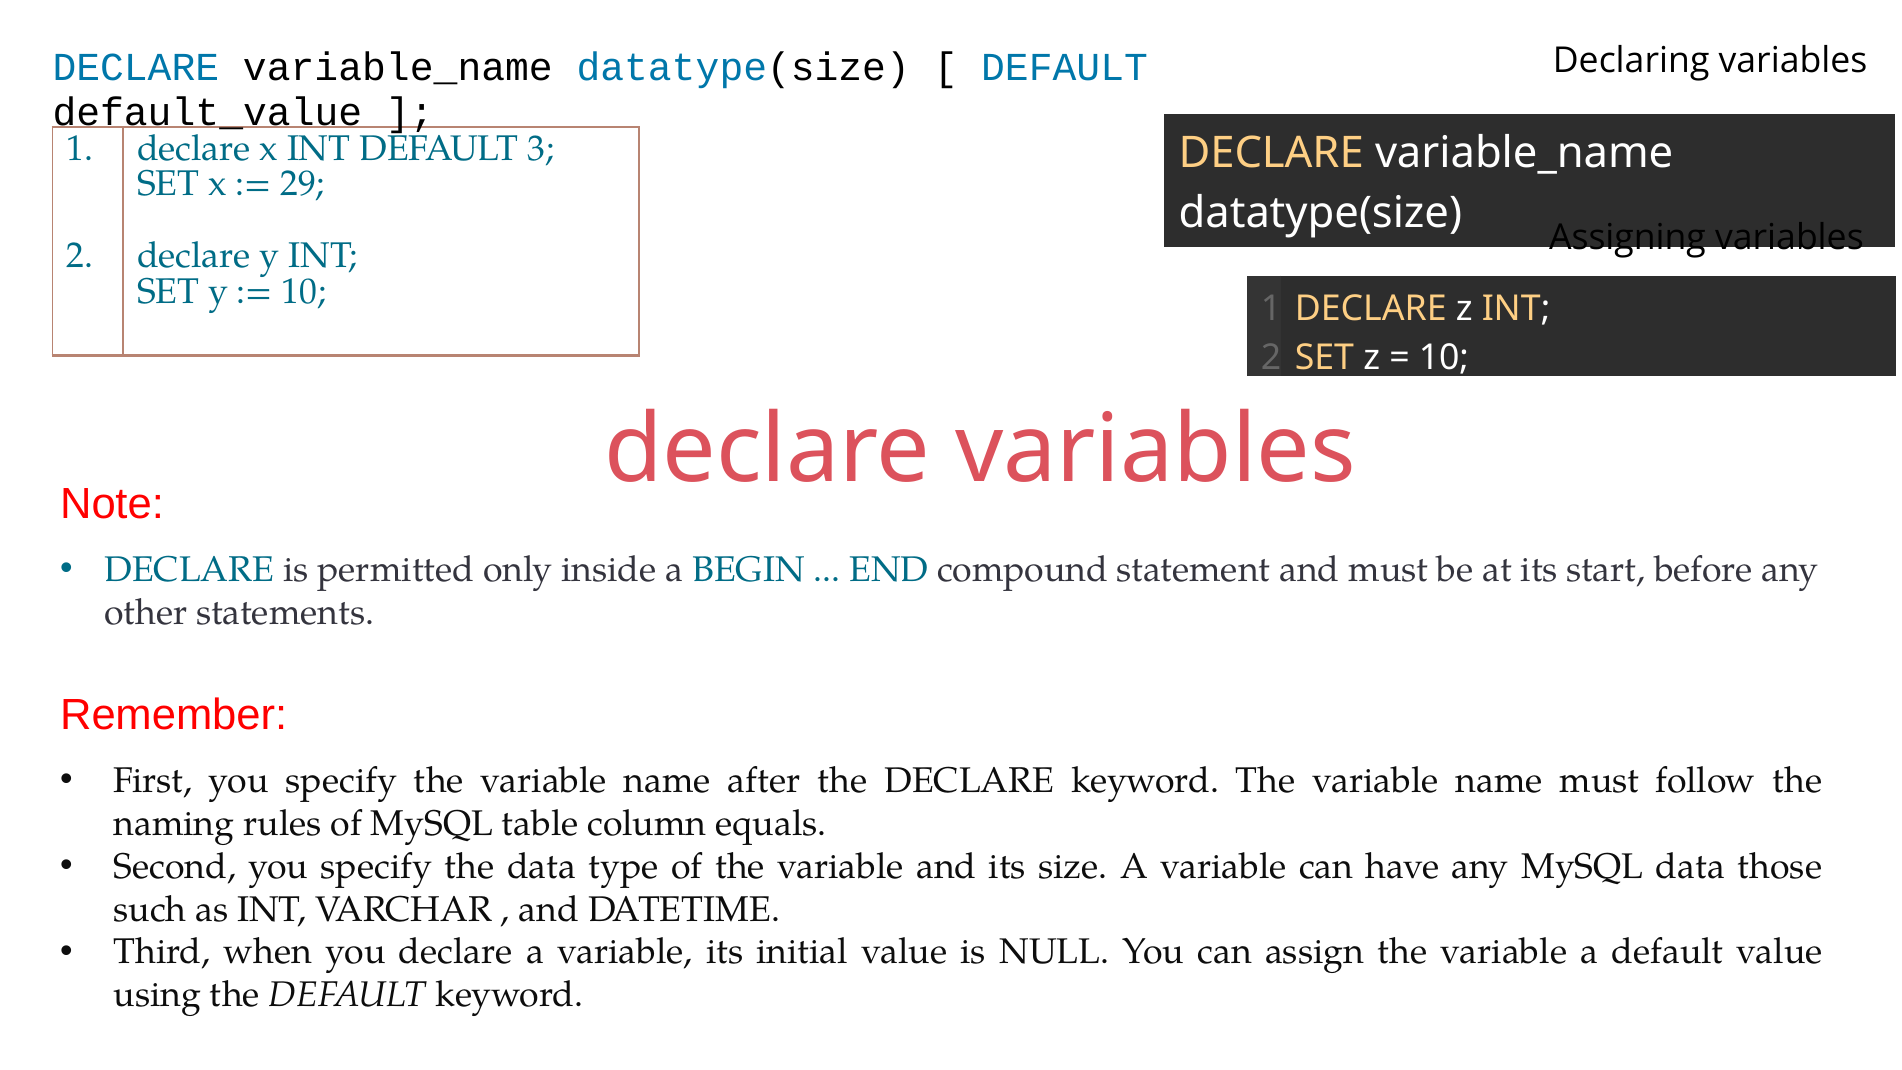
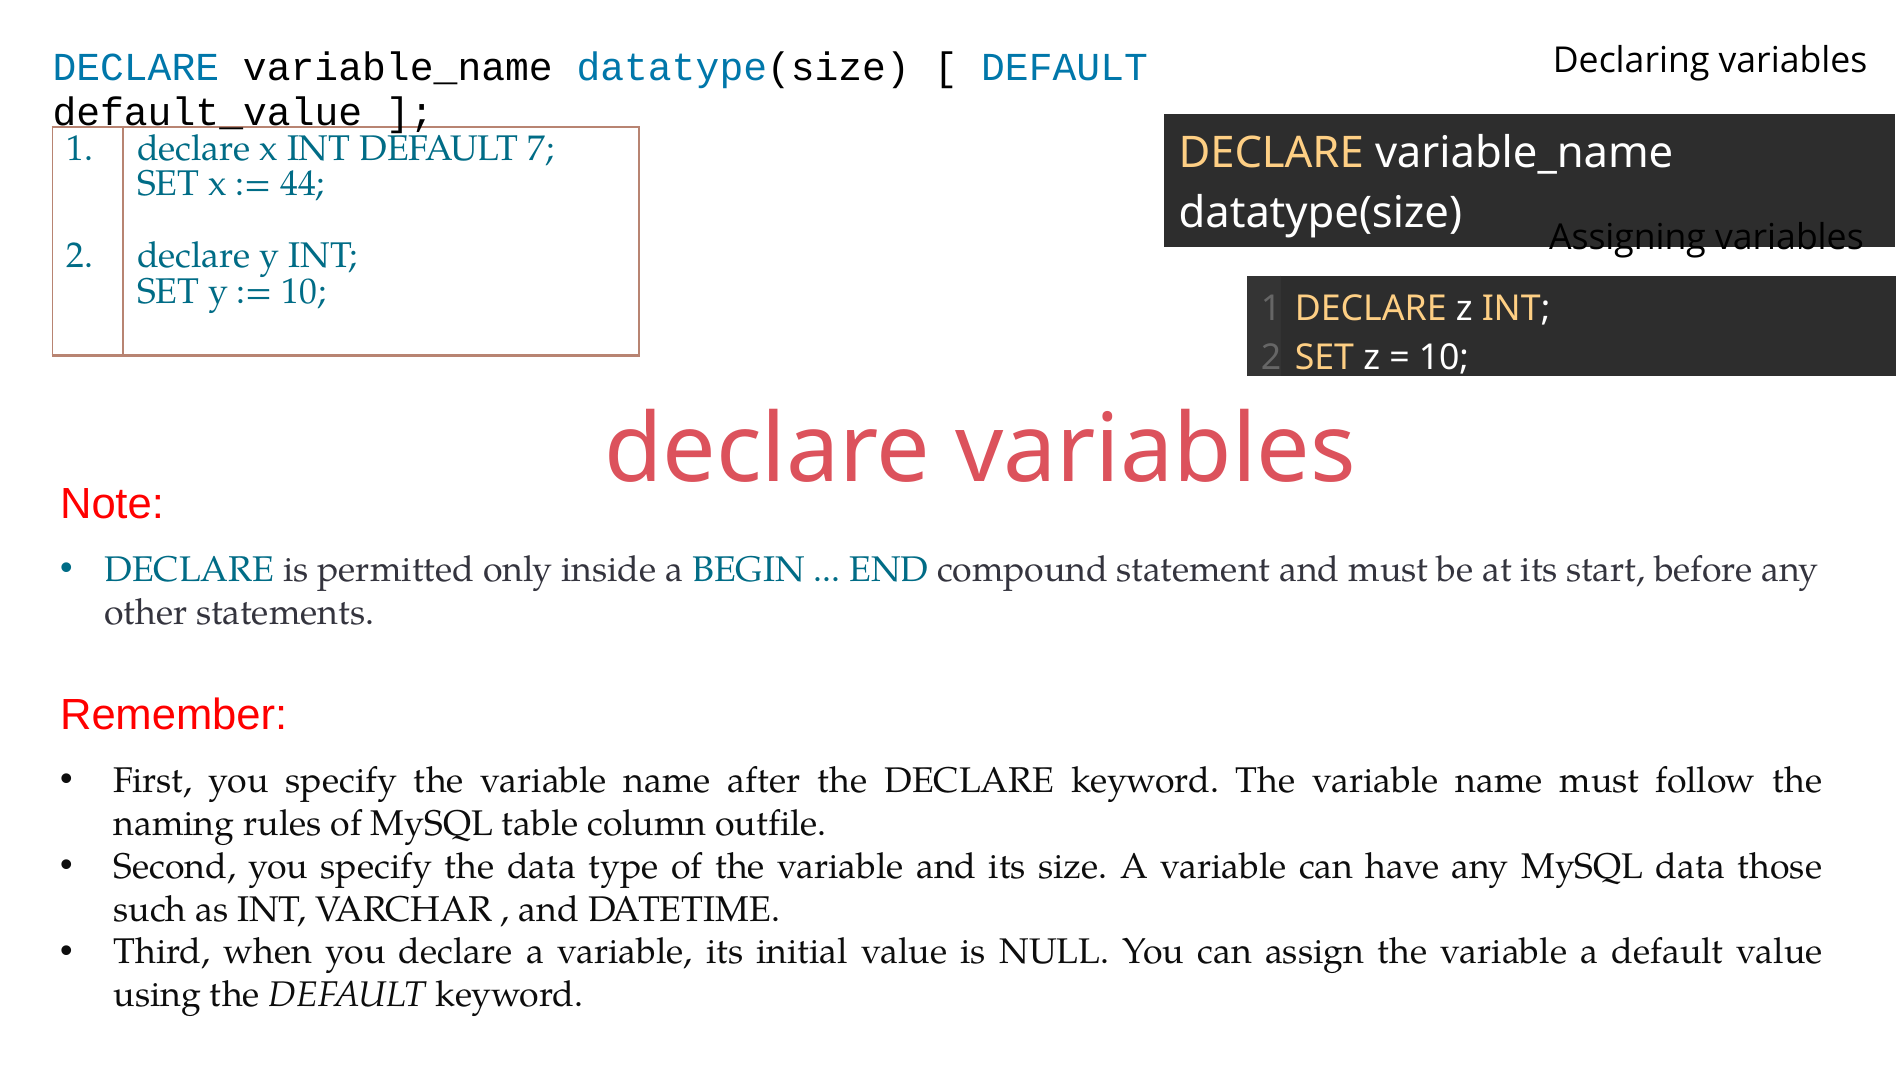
3: 3 -> 7 (541, 148)
29: 29 -> 44 (303, 184)
equals: equals -> outfile (771, 824)
